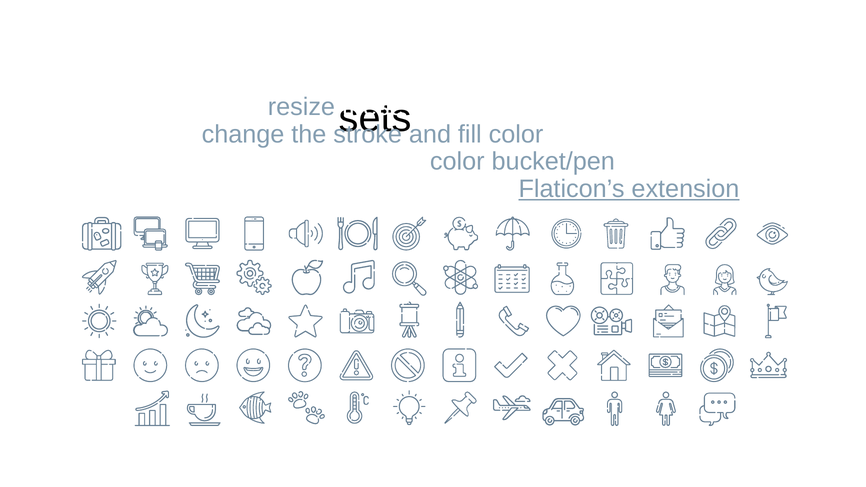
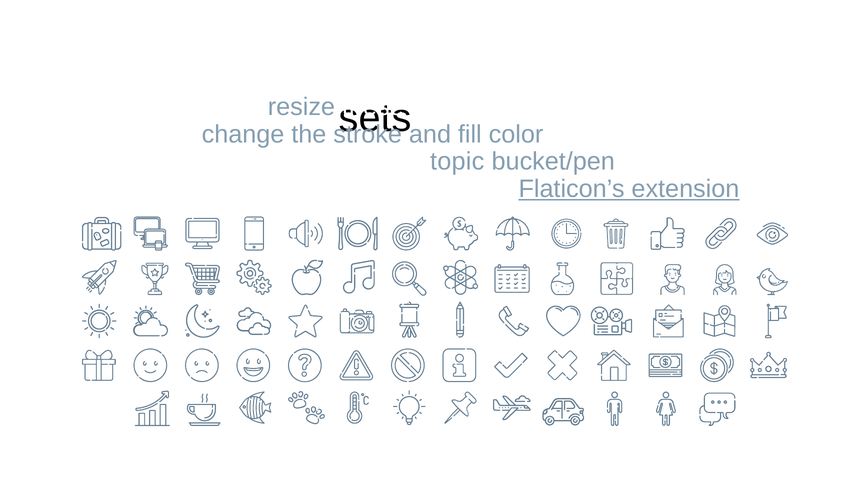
the color: color -> topic (457, 162)
